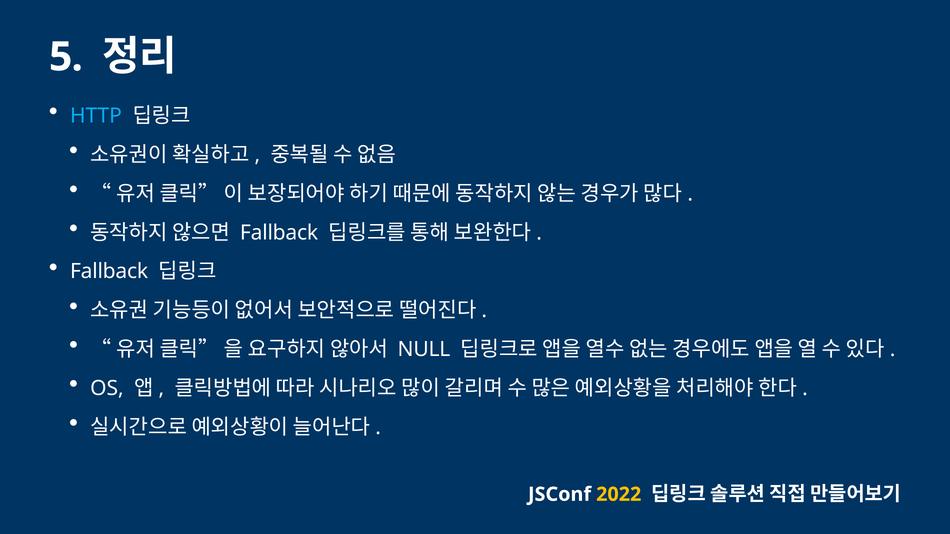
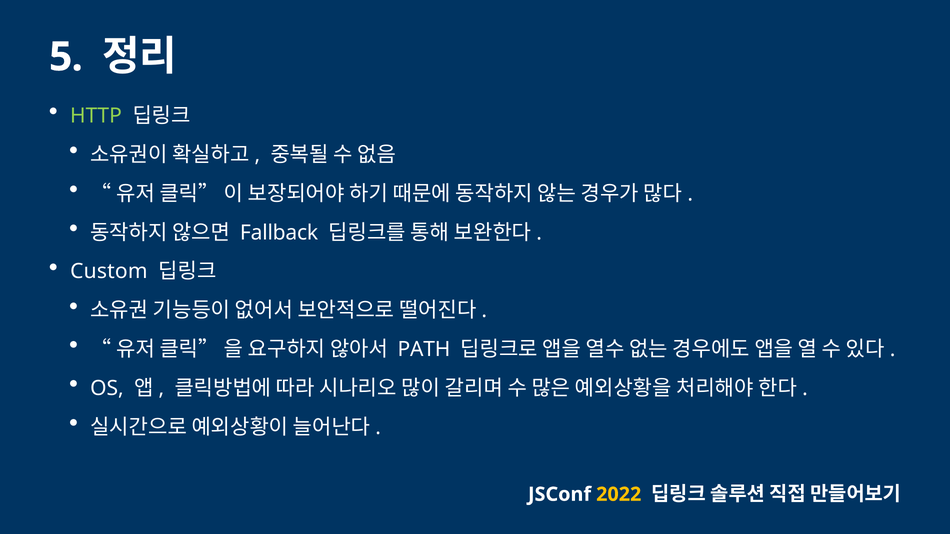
HTTP colour: light blue -> light green (96, 116)
Fallback: Fallback -> Custom (109, 272)
NULL: NULL -> PATH (424, 350)
